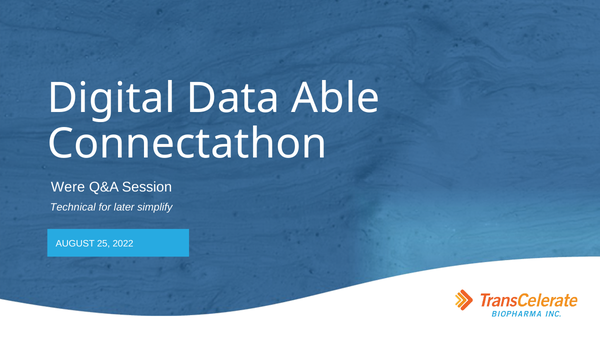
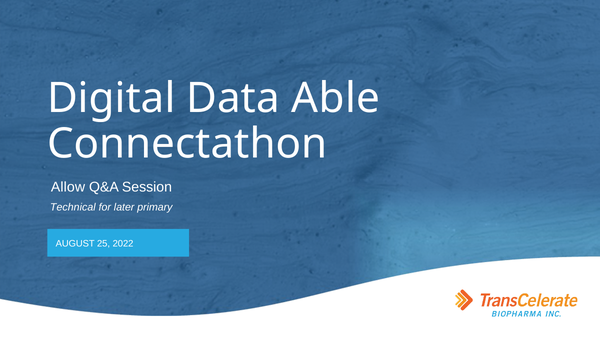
Were: Were -> Allow (68, 187)
simplify: simplify -> primary (155, 208)
